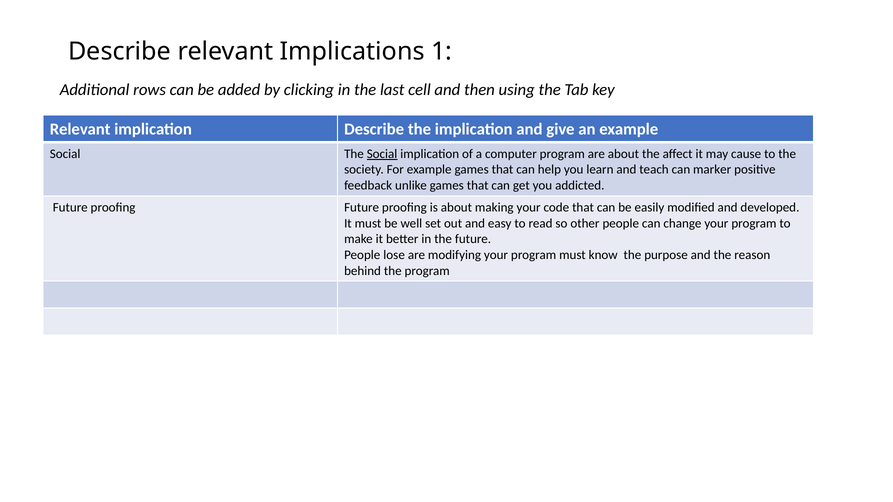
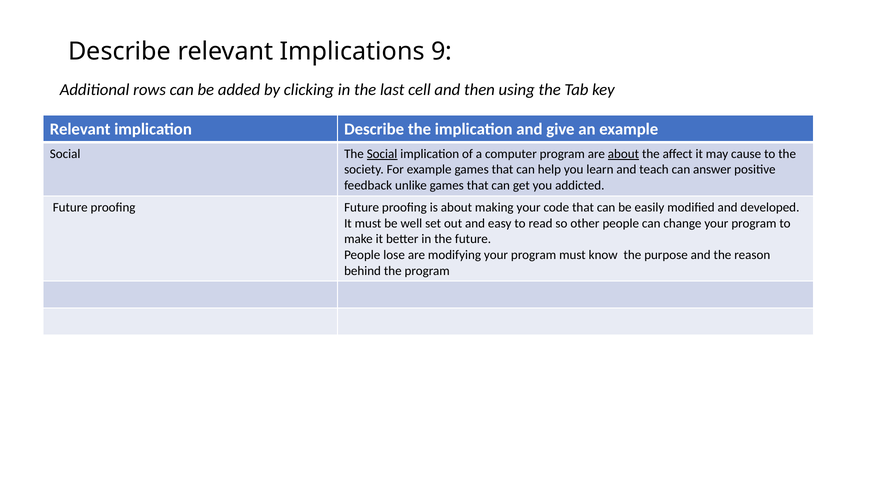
1: 1 -> 9 (442, 51)
about underline: none -> present (623, 154)
marker: marker -> answer (712, 170)
